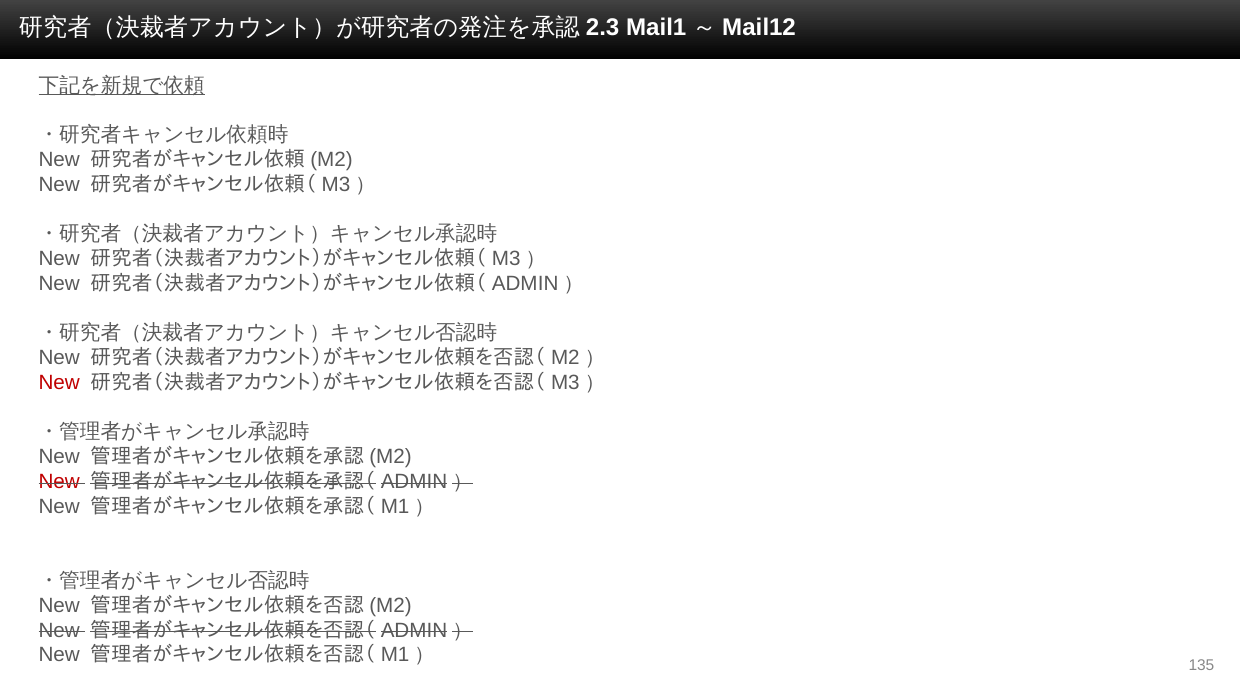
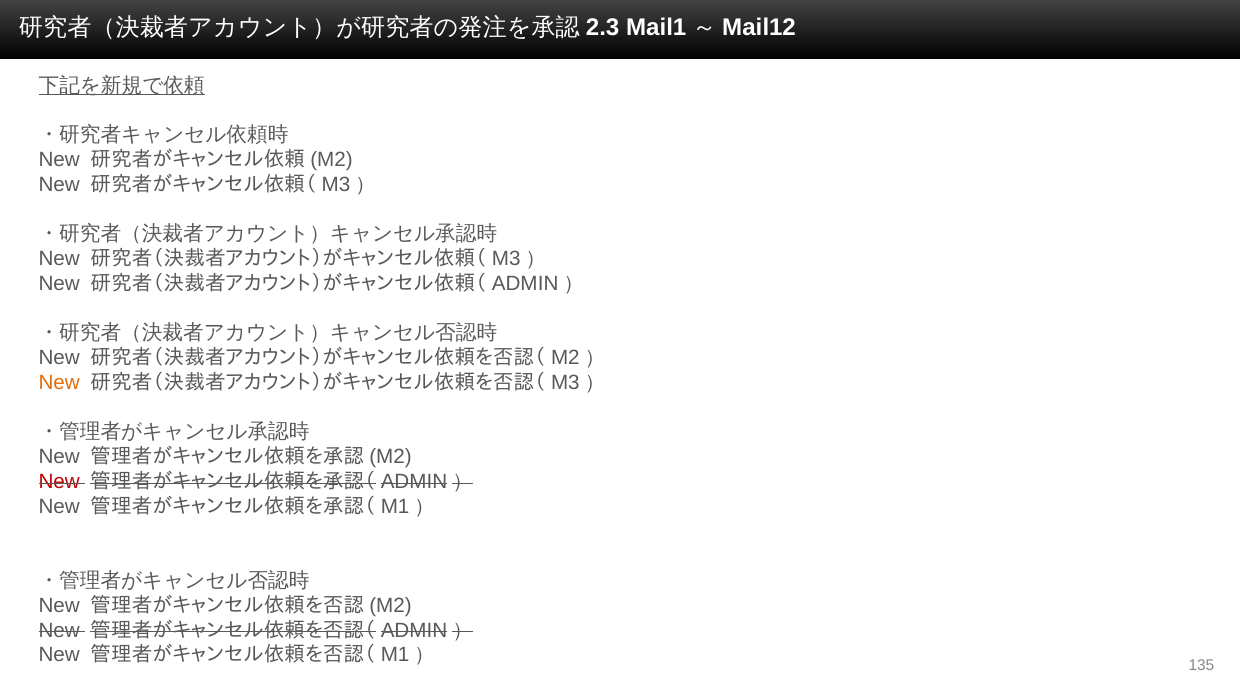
New colour: red -> orange (59, 383)
